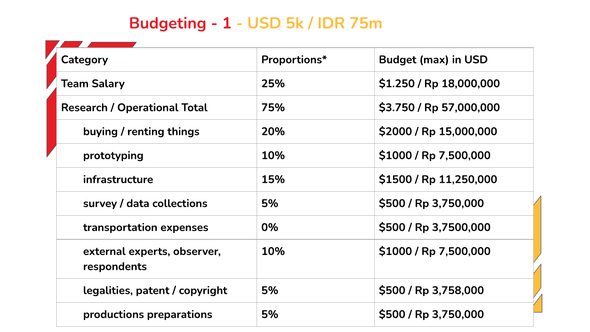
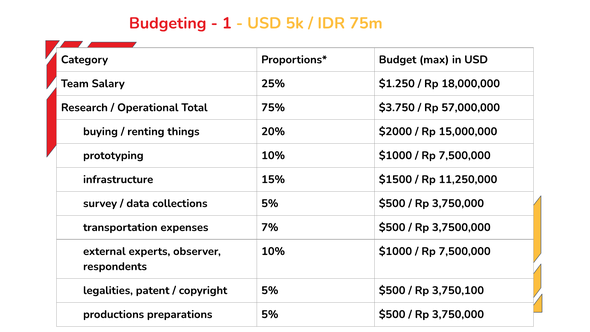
0%: 0% -> 7% (270, 227)
3,758,000: 3,758,000 -> 3,750,100 (458, 290)
